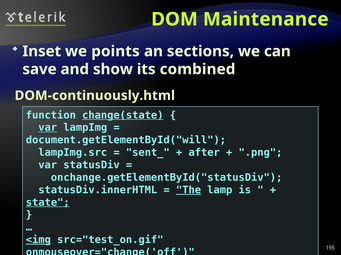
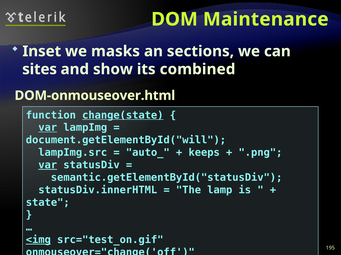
points: points -> masks (115, 51)
save: save -> sites (40, 69)
DOM-continuously.html: DOM-continuously.html -> DOM-onmouseover.html (95, 96)
sent_: sent_ -> auto_ (148, 153)
after: after -> keeps (204, 153)
var underline: none -> present (48, 165)
onchange.getElementById("statusDiv: onchange.getElementById("statusDiv -> semantic.getElementById("statusDiv (167, 178)
The underline: present -> none (188, 190)
state underline: present -> none (48, 203)
